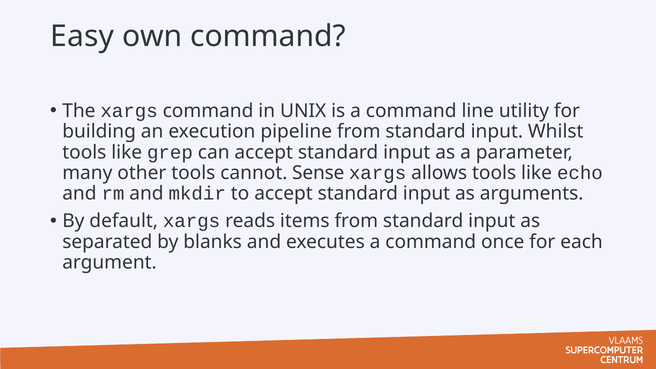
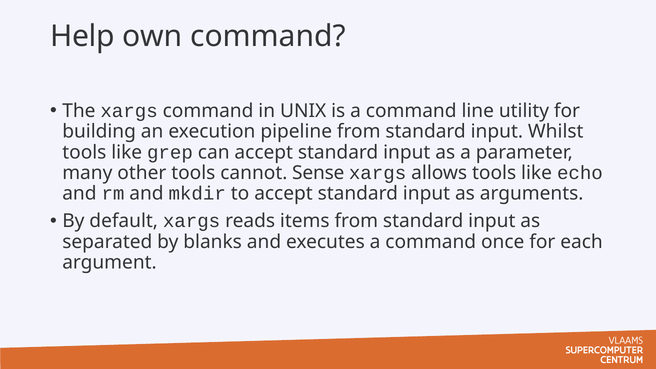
Easy: Easy -> Help (82, 36)
